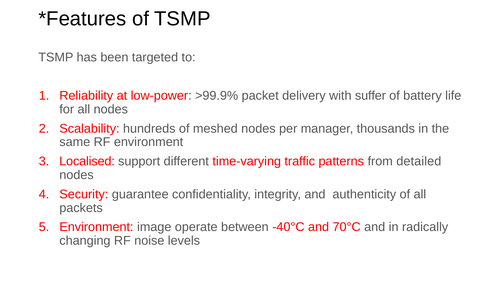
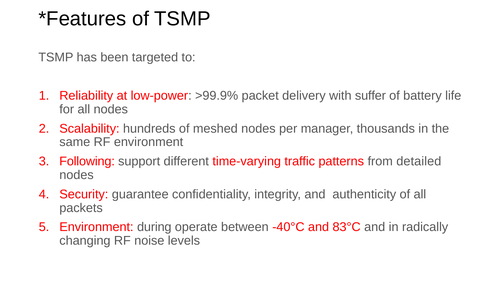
Localised: Localised -> Following (87, 161)
image: image -> during (154, 227)
70°C: 70°C -> 83°C (347, 227)
